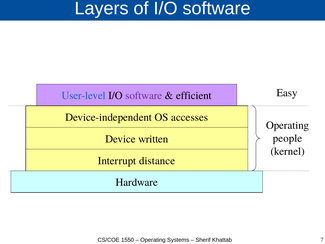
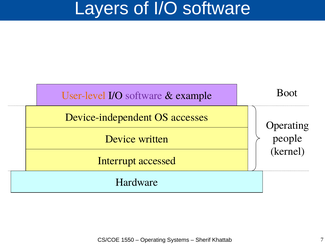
Easy: Easy -> Boot (287, 93)
User-level colour: blue -> orange (84, 96)
efficient: efficient -> example (194, 96)
distance: distance -> accessed (157, 161)
